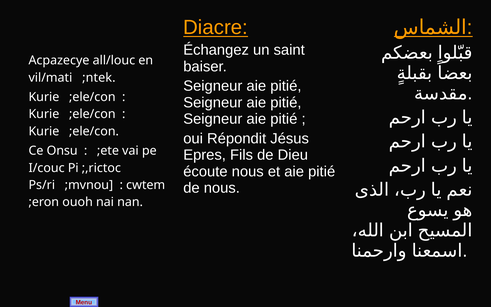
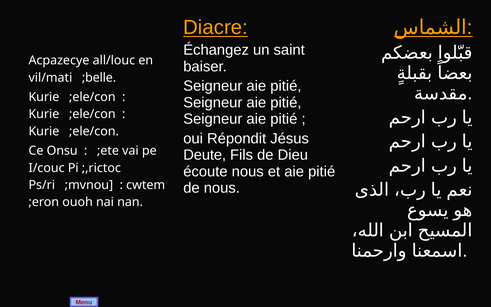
;ntek: ;ntek -> ;belle (99, 78)
Epres: Epres -> Deute (205, 155)
